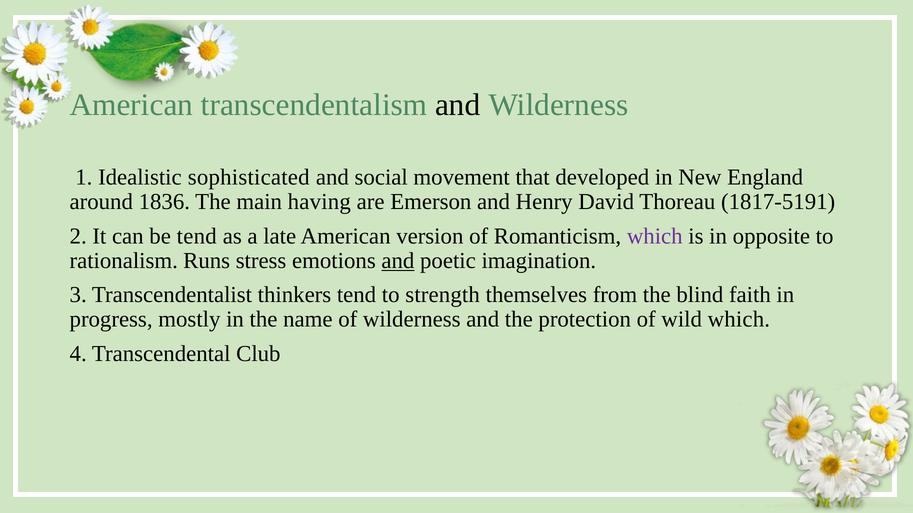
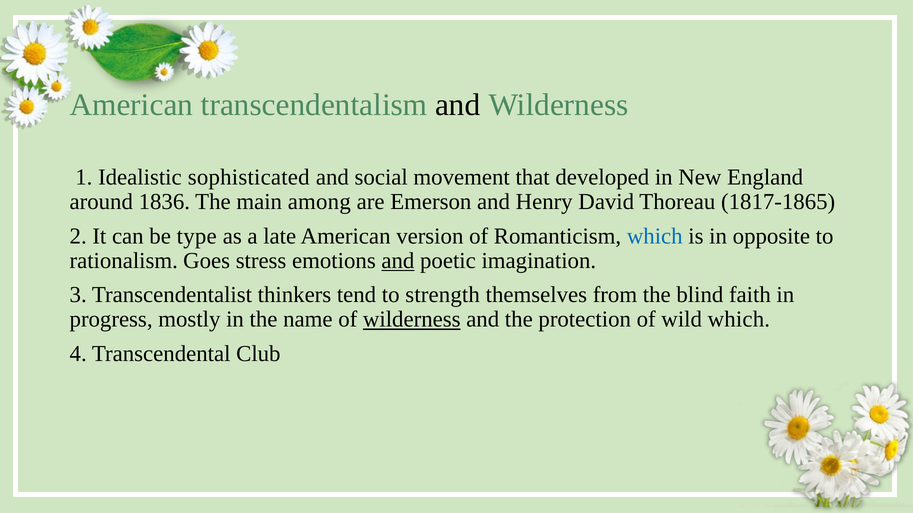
having: having -> among (319, 202)
1817-5191: 1817-5191 -> 1817-1865 (778, 202)
be tend: tend -> type (197, 236)
which colour: purple -> blue (655, 236)
Runs: Runs -> Goes (207, 261)
wilderness underline: none -> present (412, 320)
